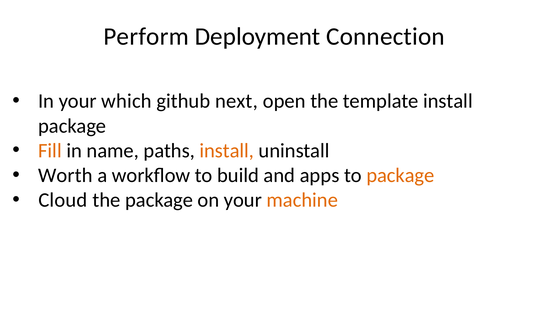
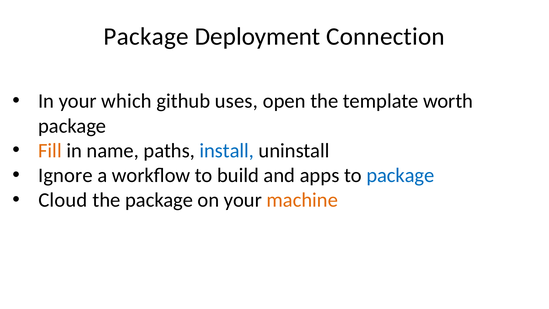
Perform: Perform -> Package (146, 36)
next: next -> uses (236, 101)
template install: install -> worth (448, 101)
install colour: orange -> blue (227, 151)
Worth: Worth -> Ignore (65, 175)
package colour: orange -> blue (400, 175)
